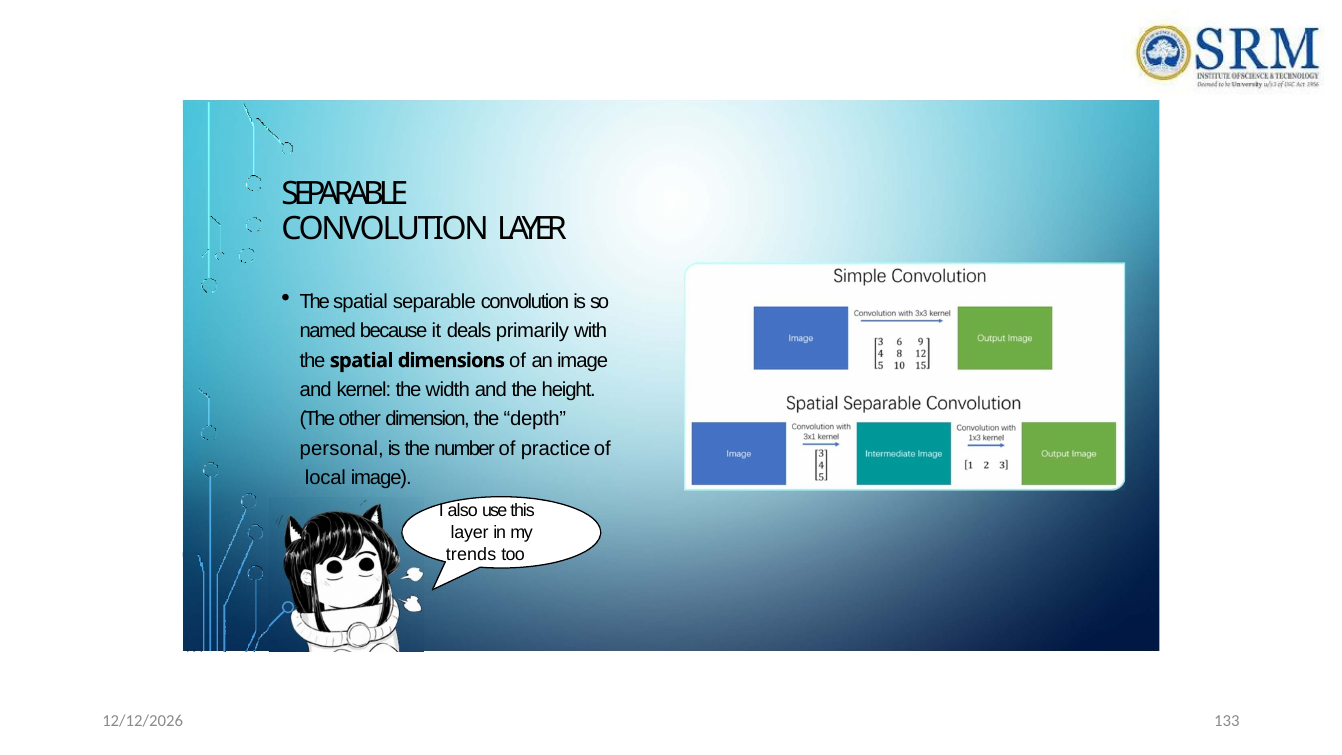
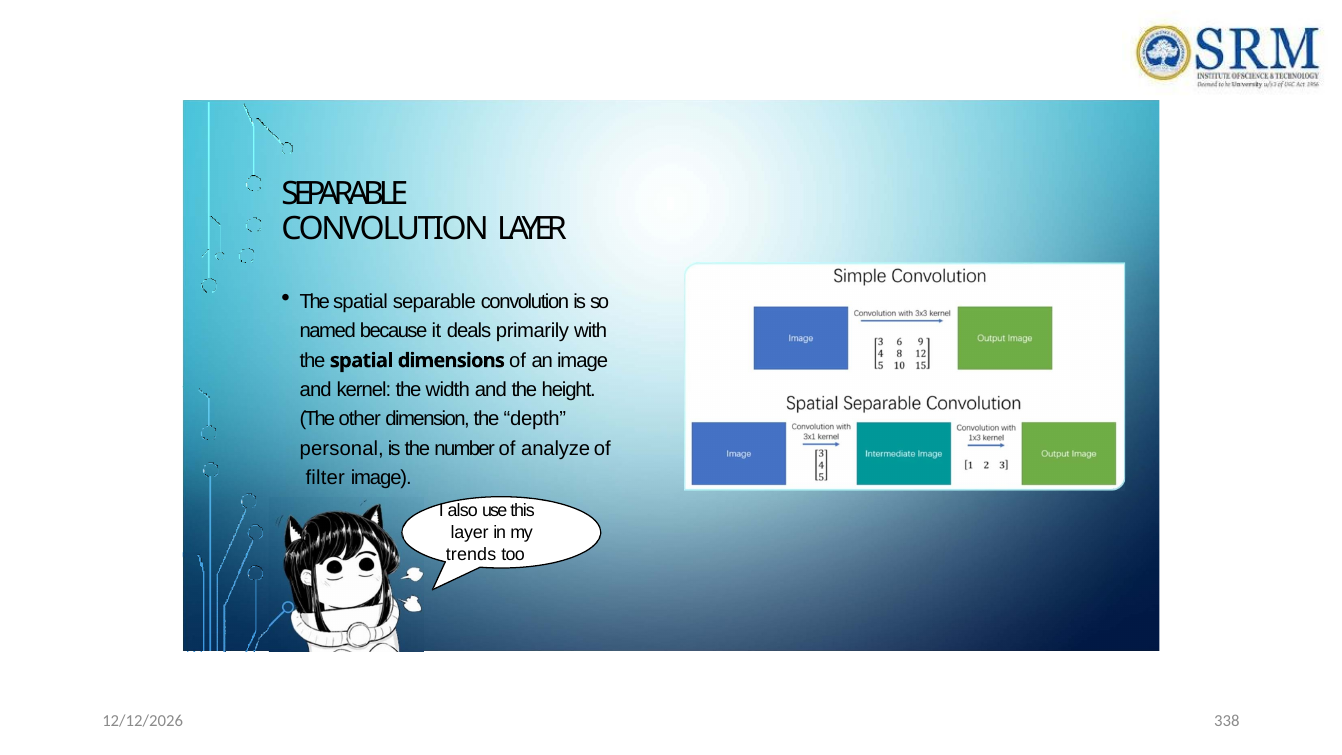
practice: practice -> analyze (556, 448)
local: local -> filter (325, 478)
133: 133 -> 338 (1227, 721)
